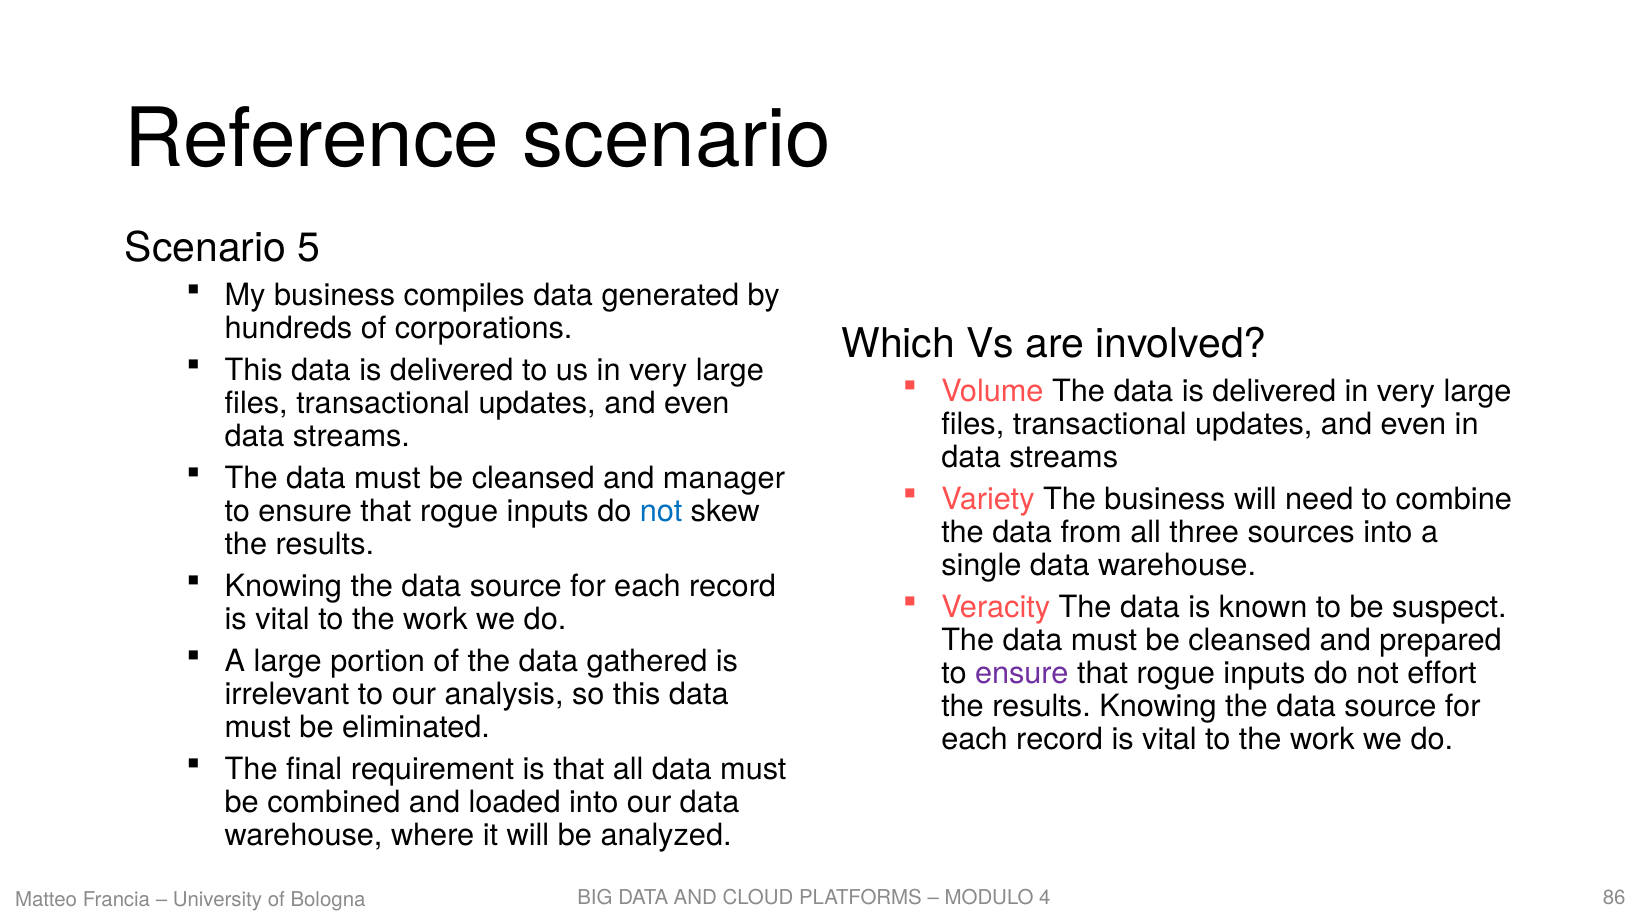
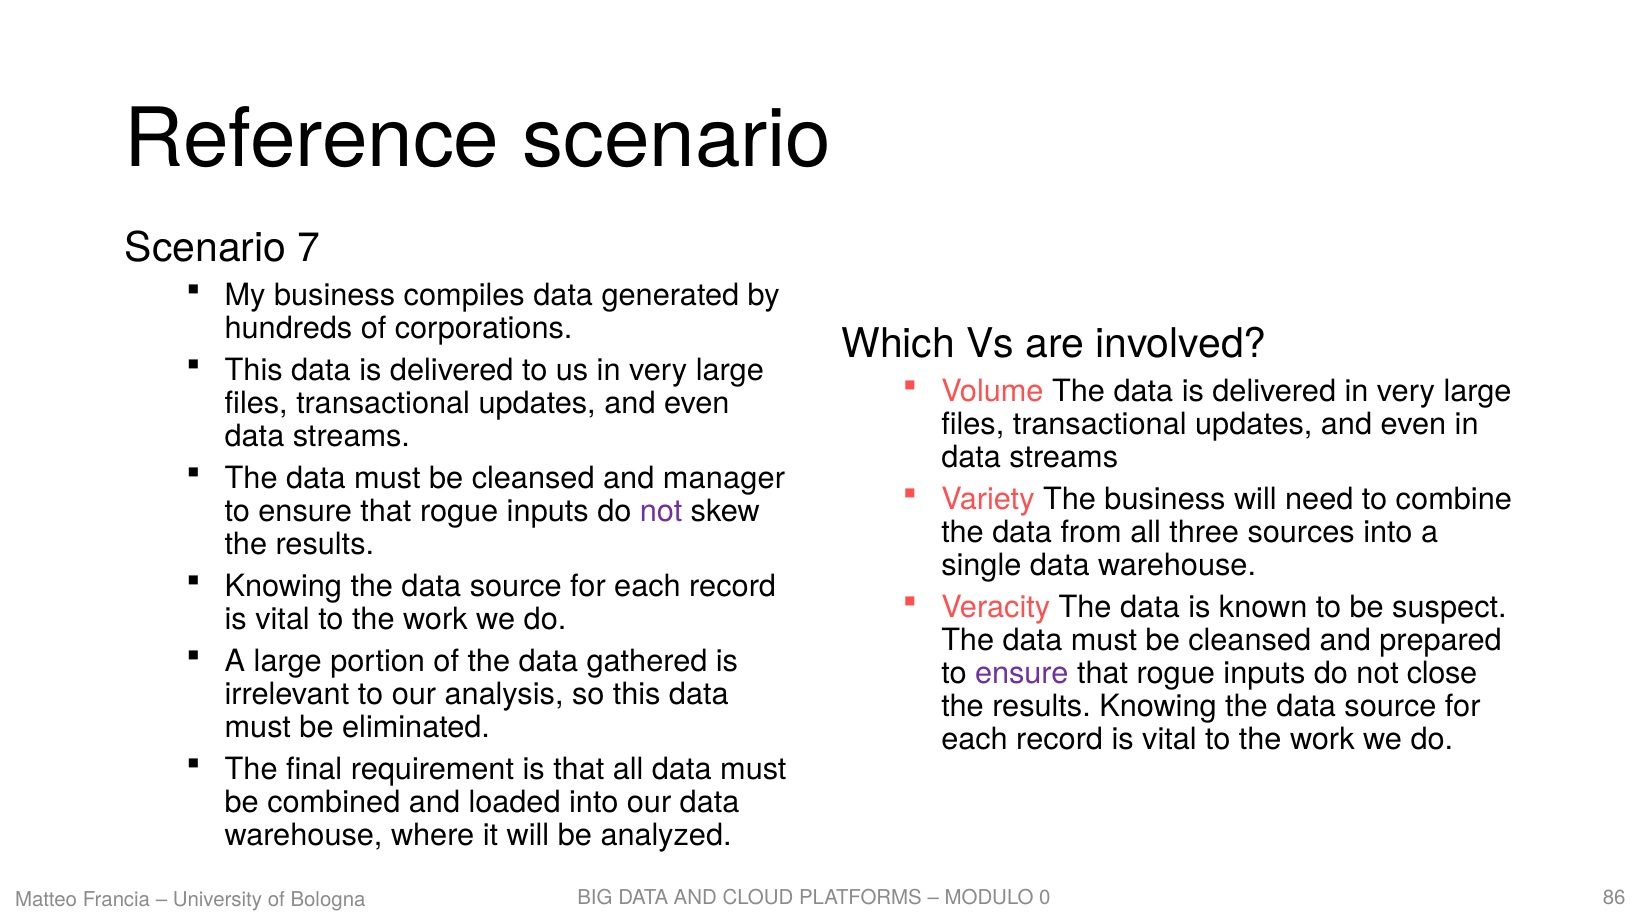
5: 5 -> 7 (309, 248)
not colour: blue -> purple (661, 511)
effort: effort -> close (1442, 674)
4: 4 -> 0 (1045, 898)
